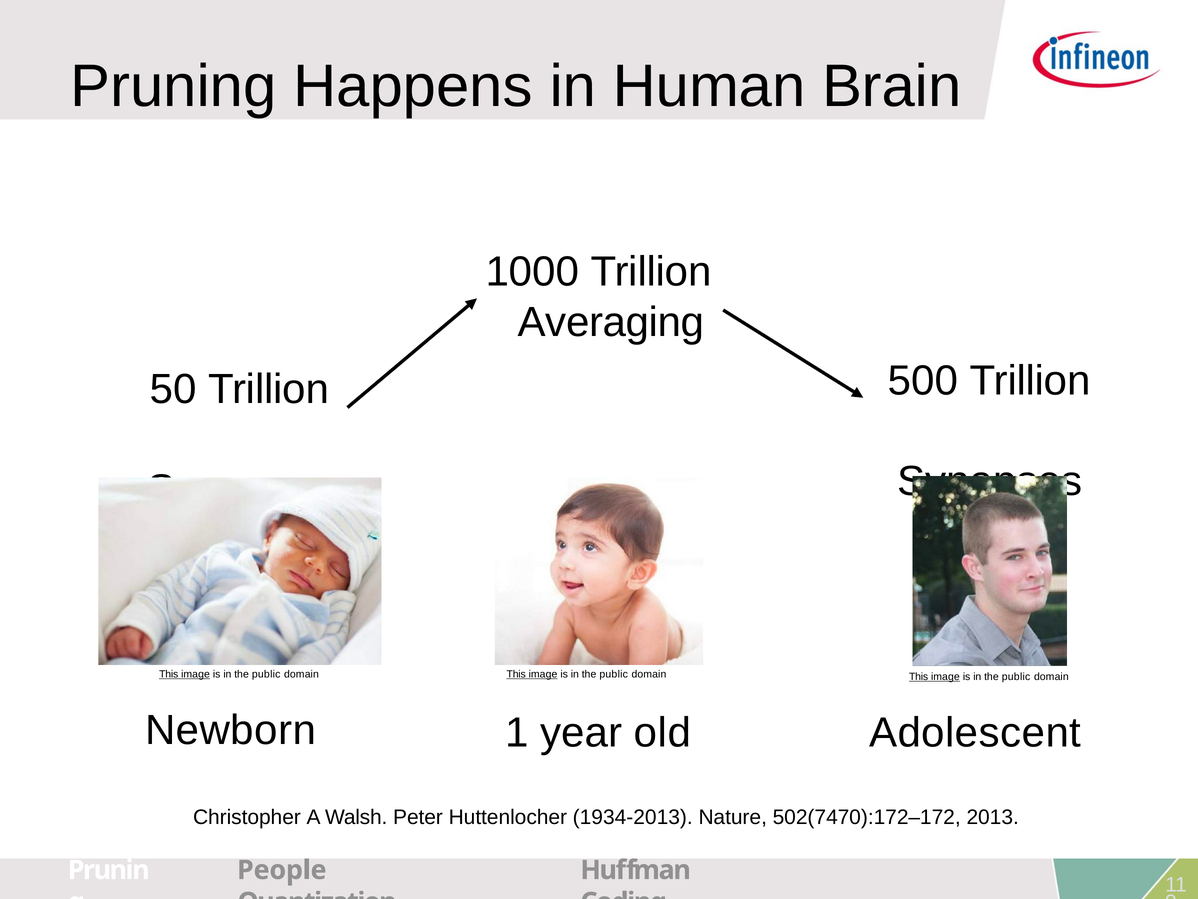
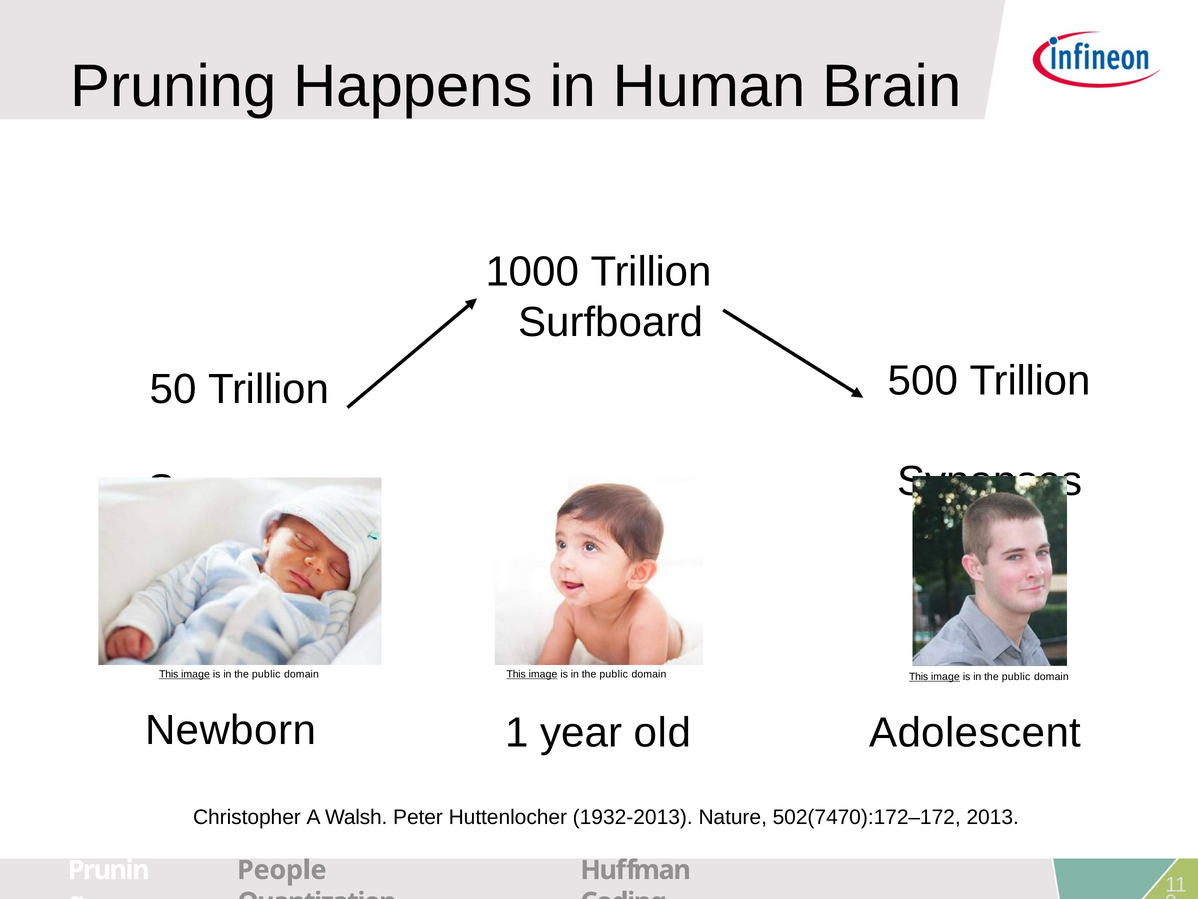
Averaging: Averaging -> Surfboard (611, 322)
1934-2013: 1934-2013 -> 1932-2013 (633, 817)
